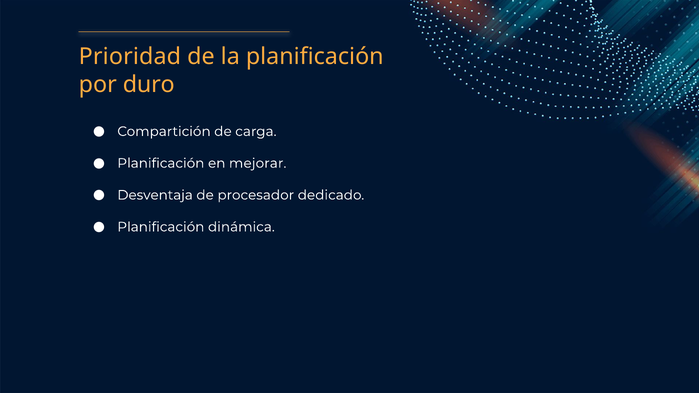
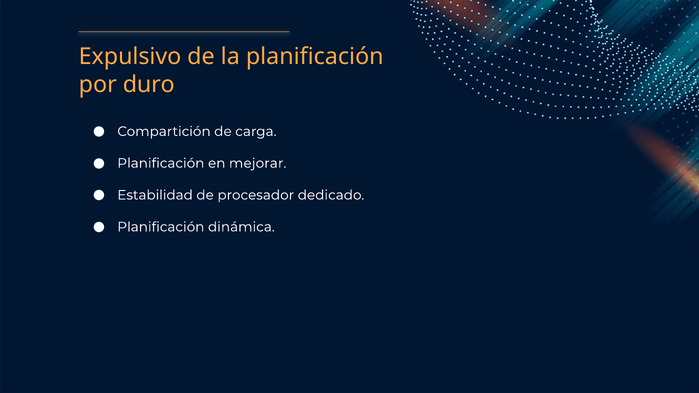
Prioridad: Prioridad -> Expulsivo (130, 57)
Desventaja: Desventaja -> Estabilidad (155, 195)
